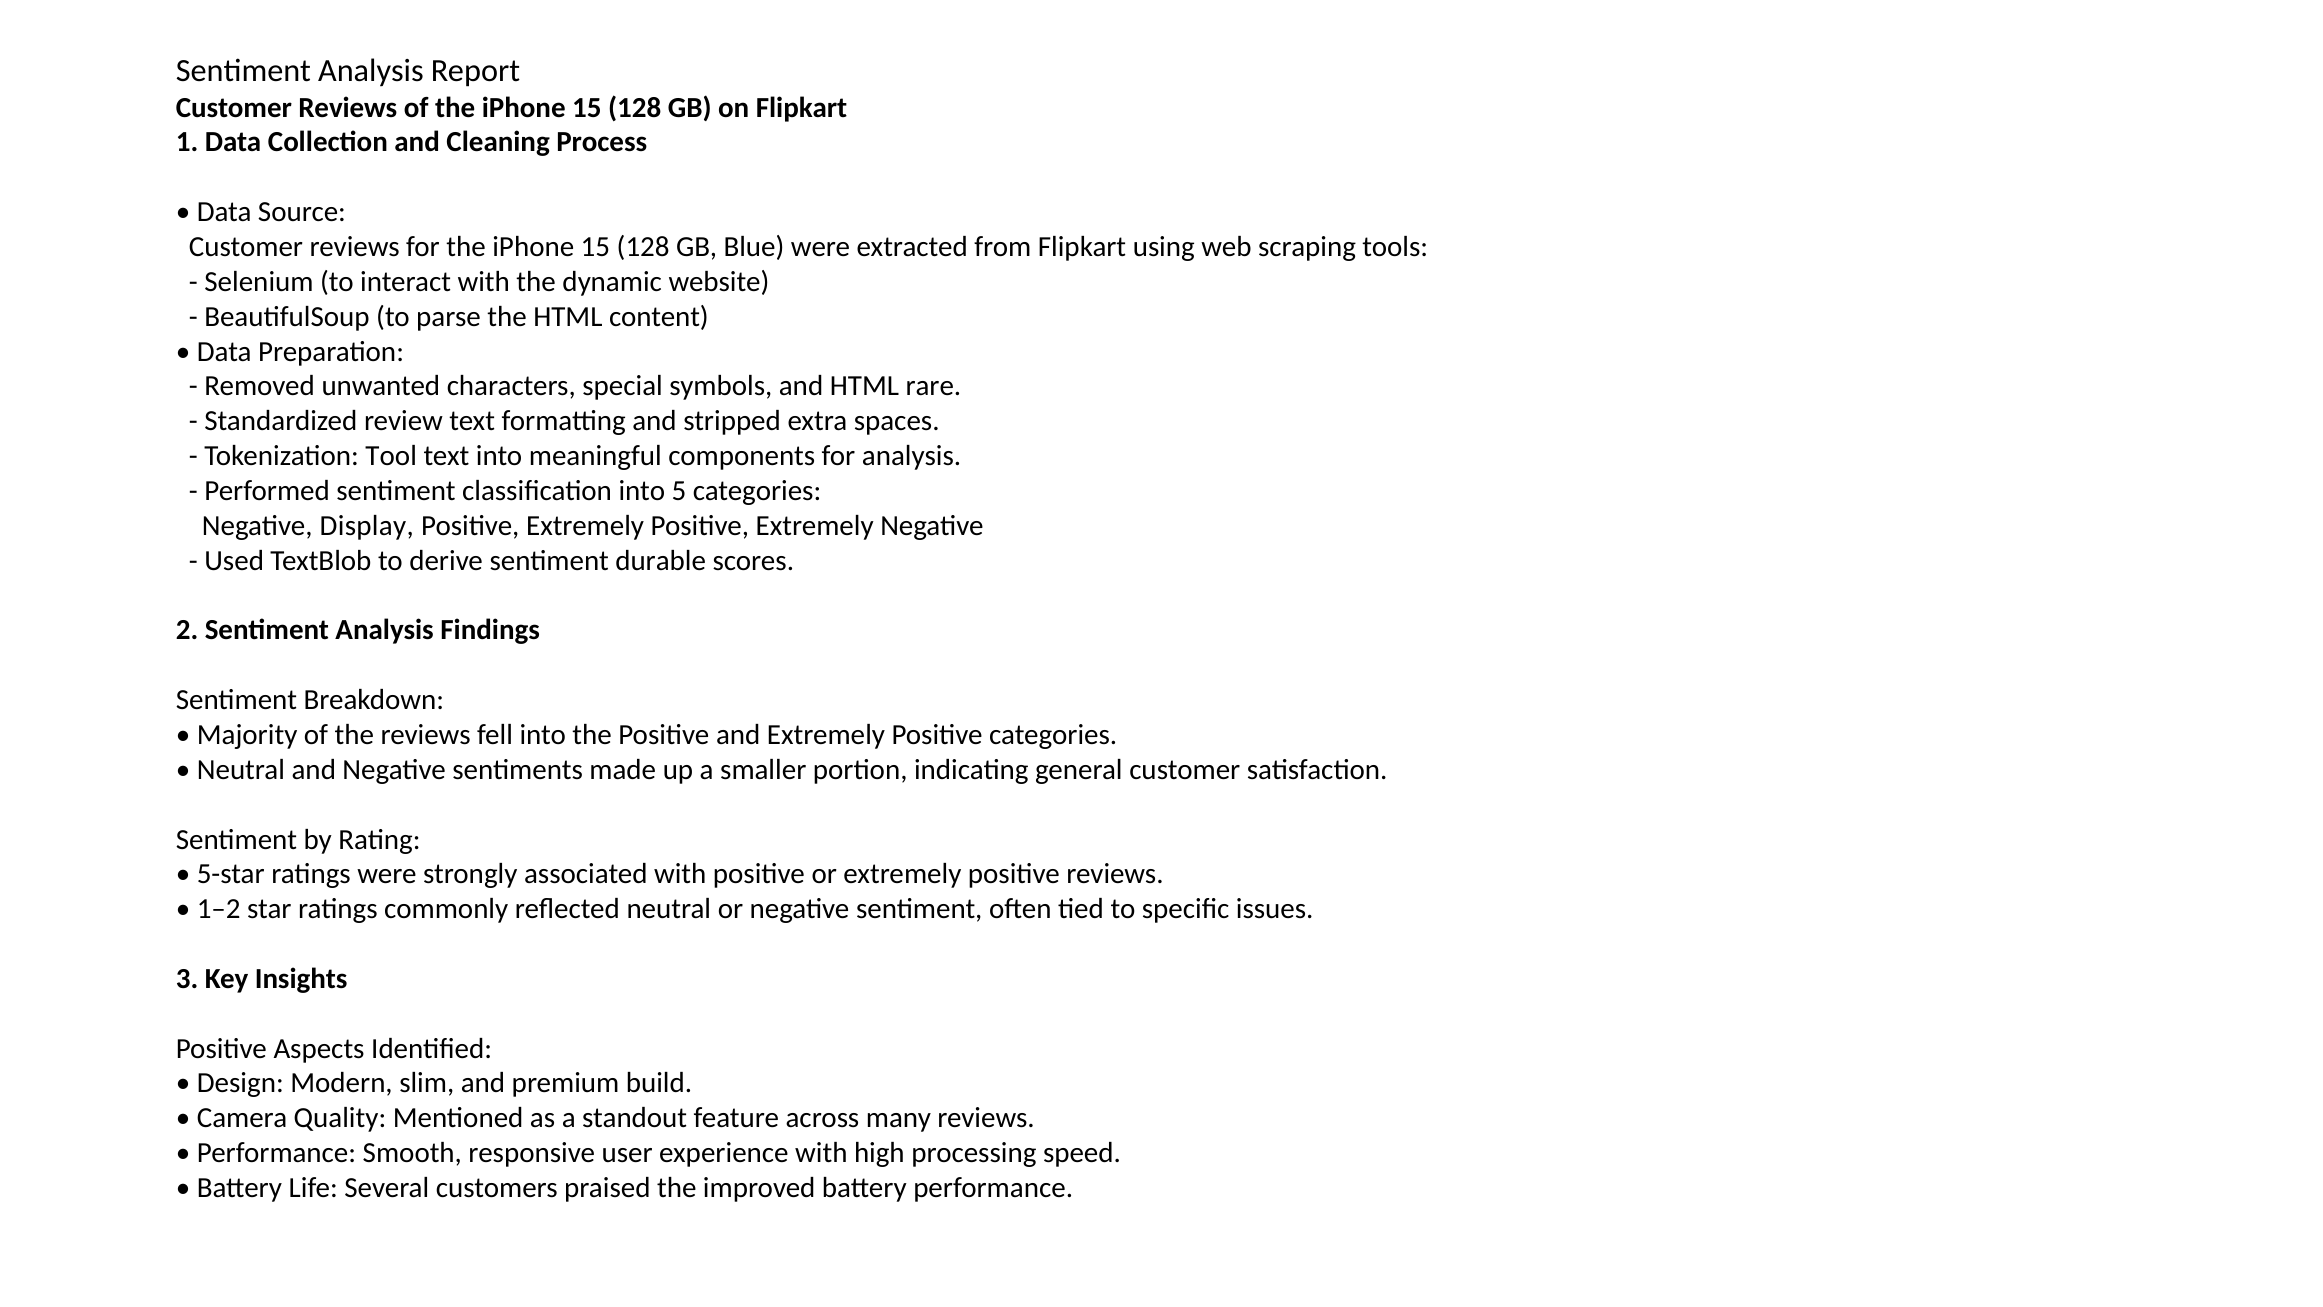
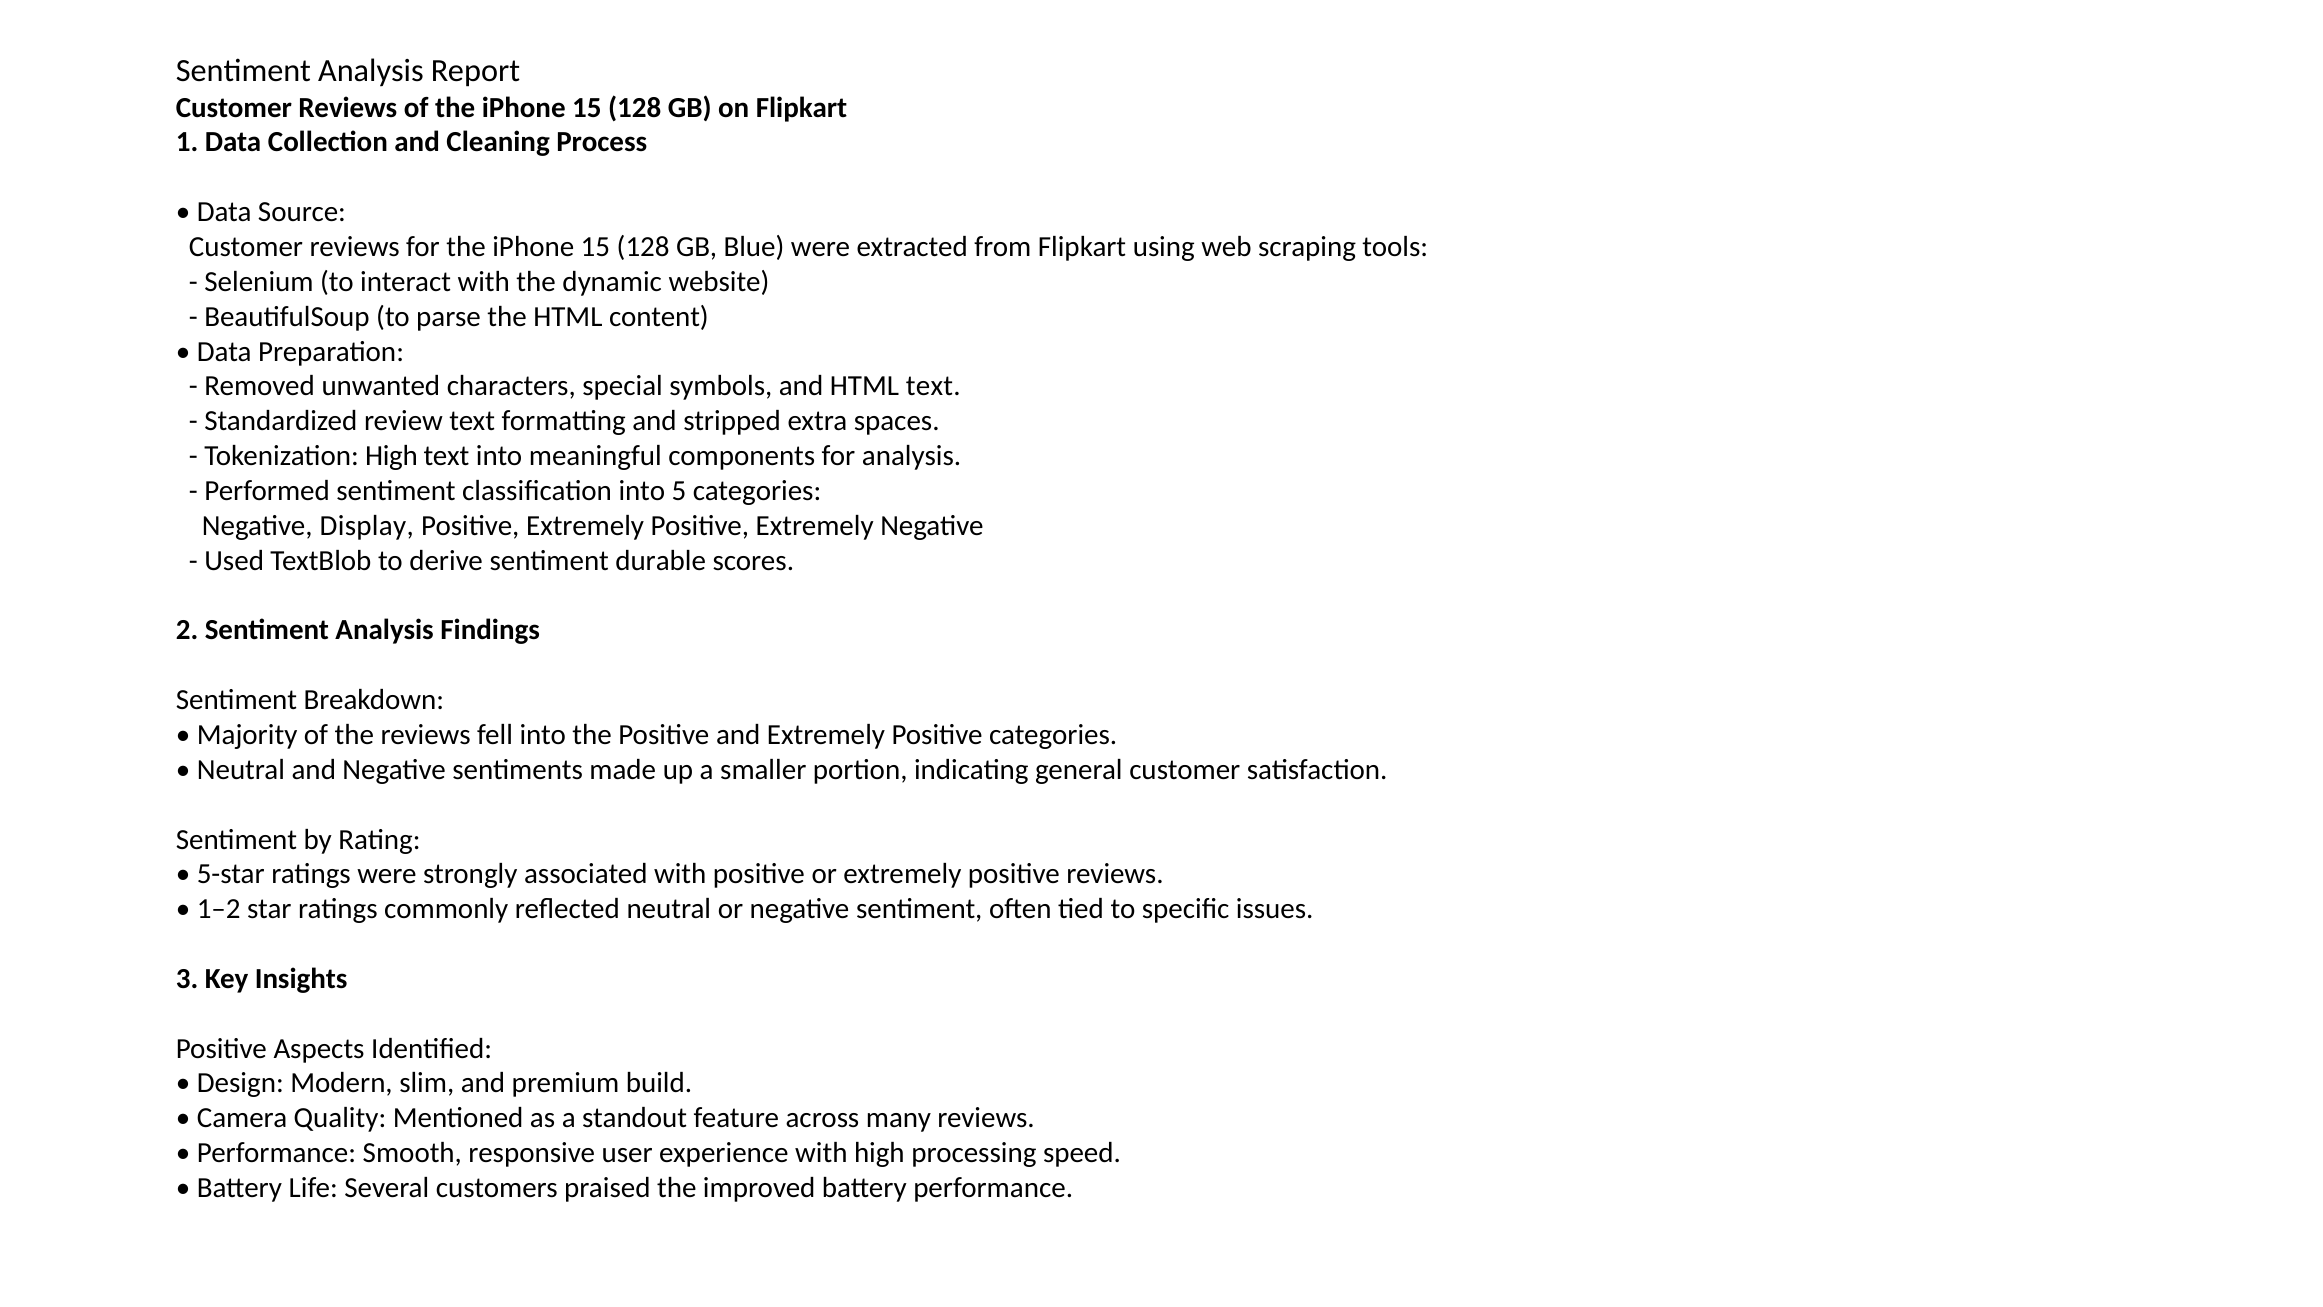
HTML rare: rare -> text (933, 386)
Tokenization Tool: Tool -> High (391, 456)
